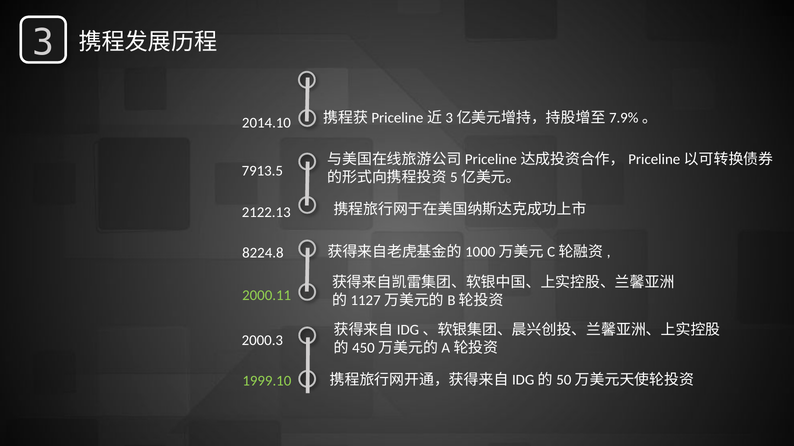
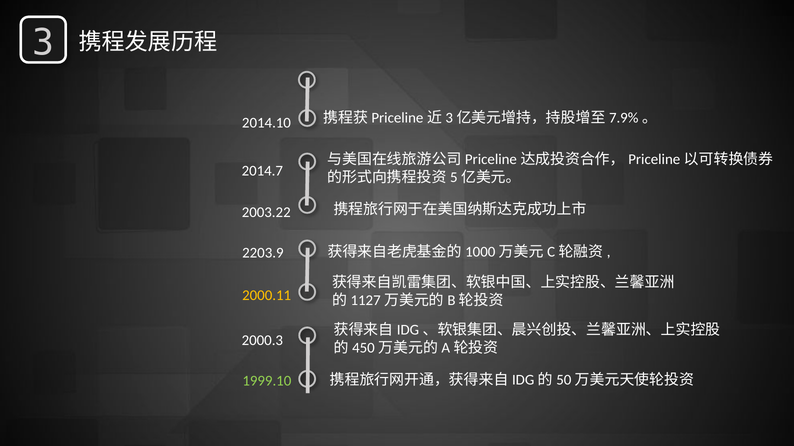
7913.5: 7913.5 -> 2014.7 (262, 171)
2122.13: 2122.13 -> 2003.22 (266, 213)
8224.8: 8224.8 -> 2203.9 (263, 253)
2000.11 colour: light green -> yellow (267, 296)
